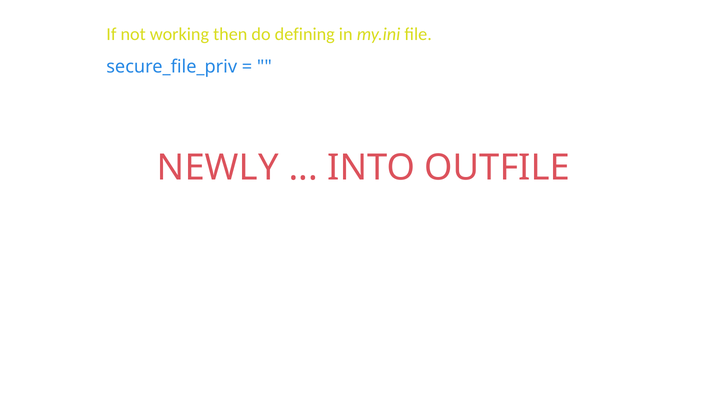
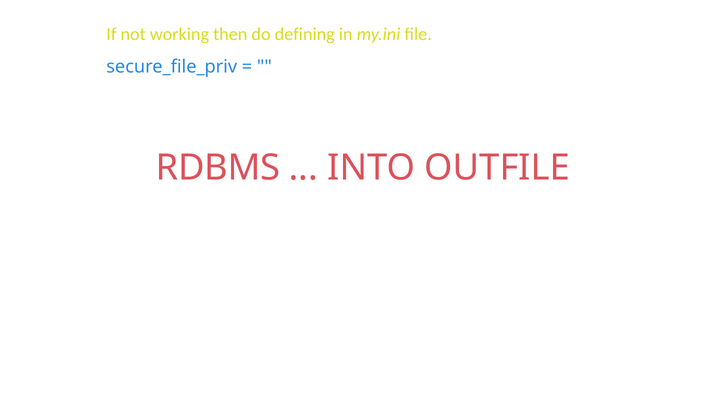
NEWLY: NEWLY -> RDBMS (218, 168)
